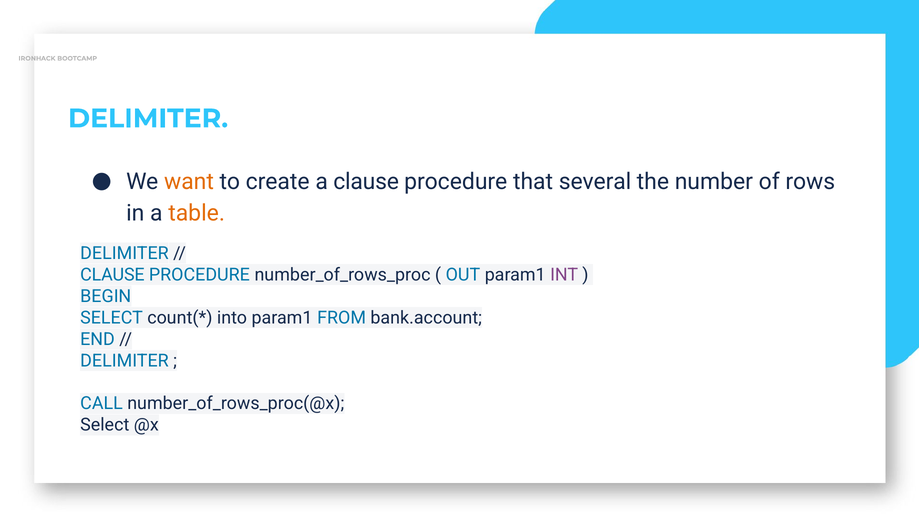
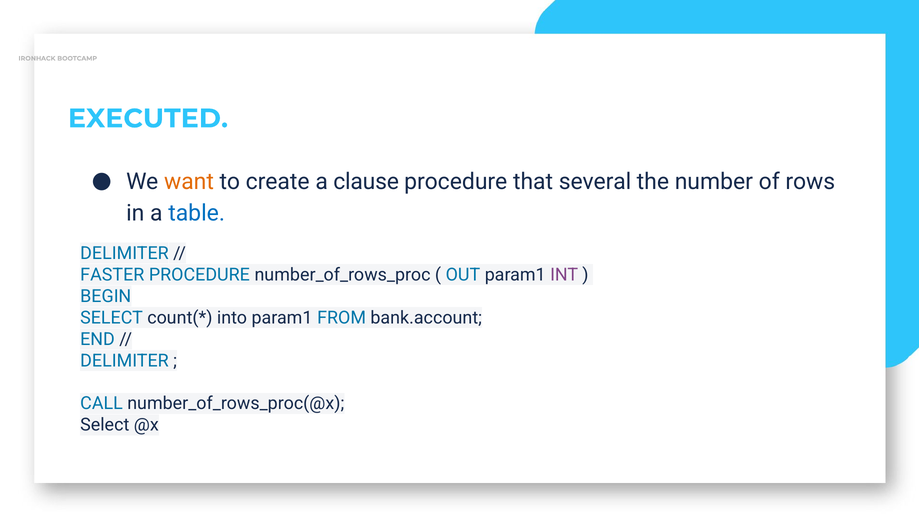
DELIMITER: DELIMITER -> EXECUTED (148, 119)
table colour: orange -> blue (197, 213)
CLAUSE: CLAUSE -> FASTER (112, 275)
